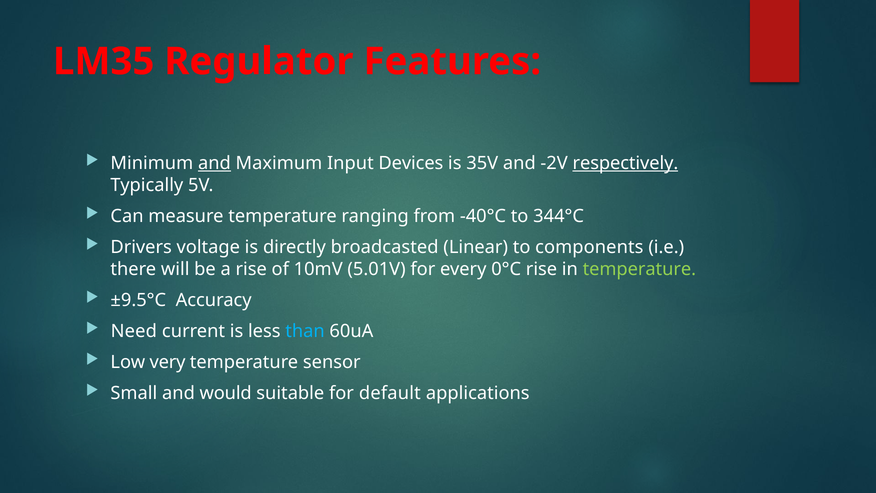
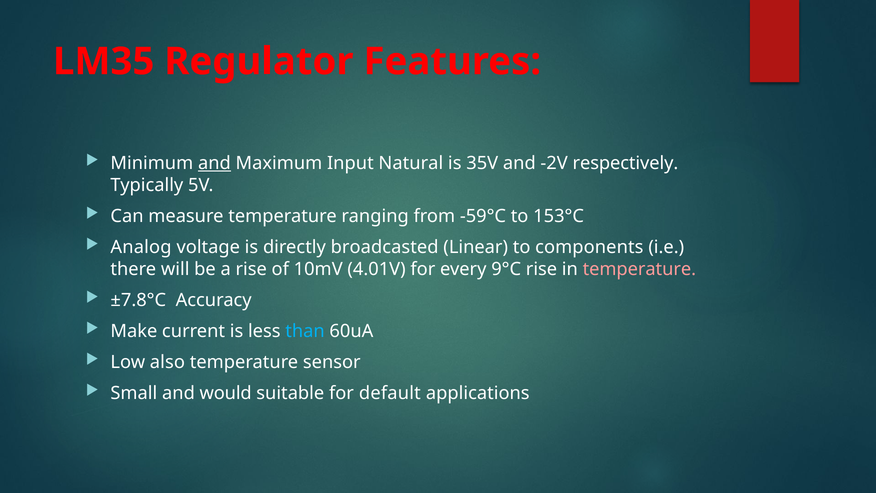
Devices: Devices -> Natural (411, 163)
respectively underline: present -> none (625, 163)
-40°C: -40°C -> -59°C (483, 216)
344°C: 344°C -> 153°C (559, 216)
Drivers: Drivers -> Analog (141, 247)
5.01V: 5.01V -> 4.01V (377, 269)
0°C: 0°C -> 9°C (506, 269)
temperature colour: light green -> pink (639, 269)
±9.5°C: ±9.5°C -> ±7.8°C (138, 300)
Need: Need -> Make (134, 331)
very: very -> also (167, 362)
